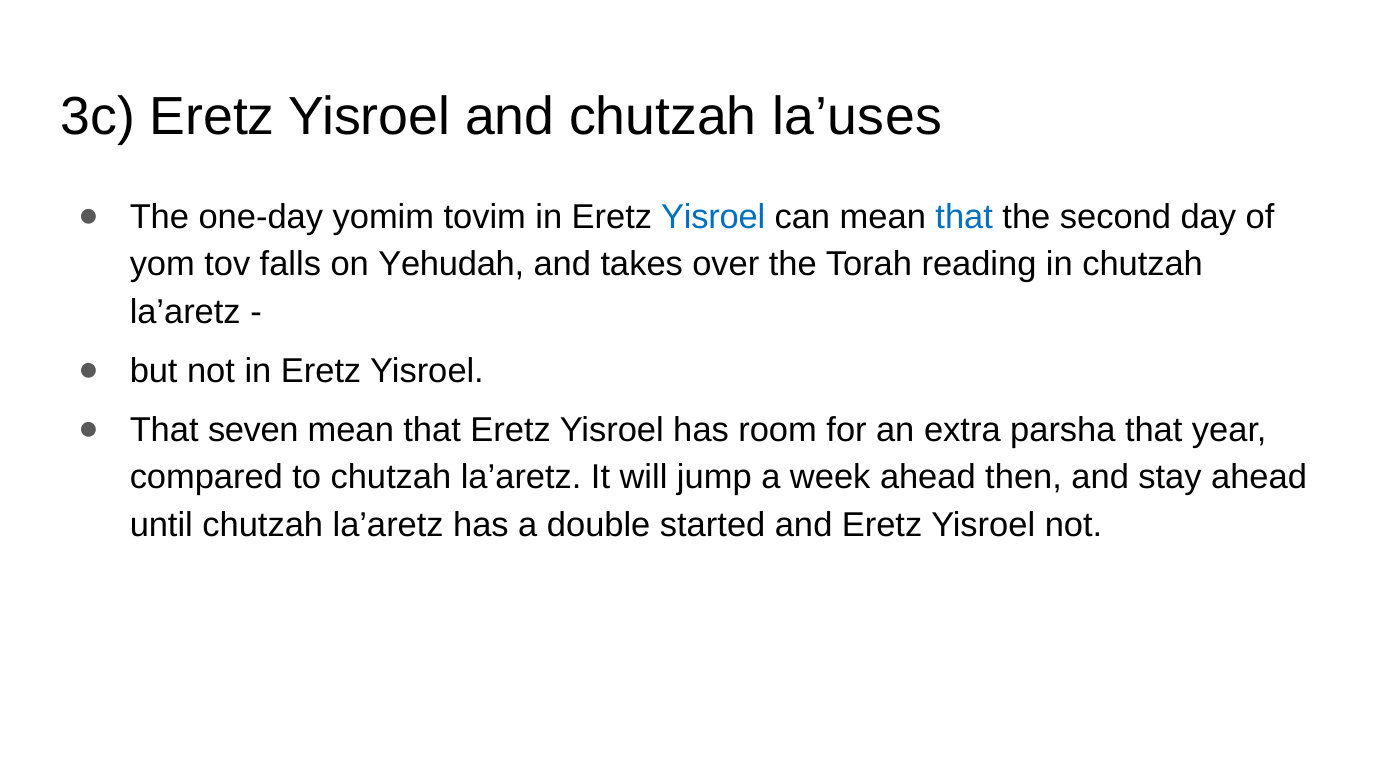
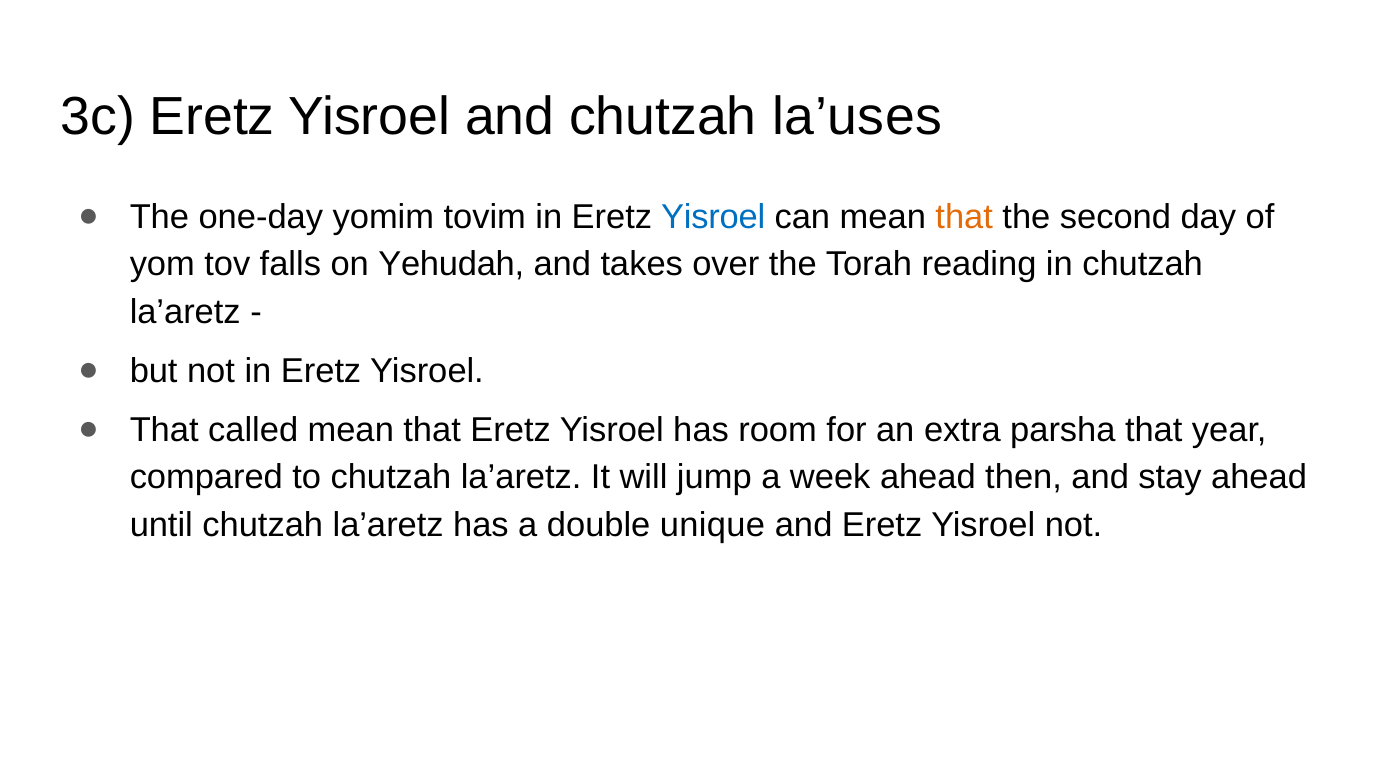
that colour: blue -> orange (964, 217)
seven: seven -> called (253, 430)
started: started -> unique (712, 525)
